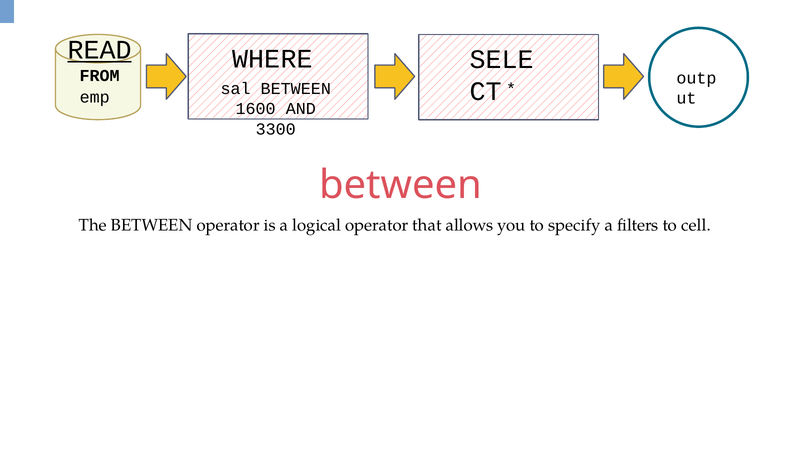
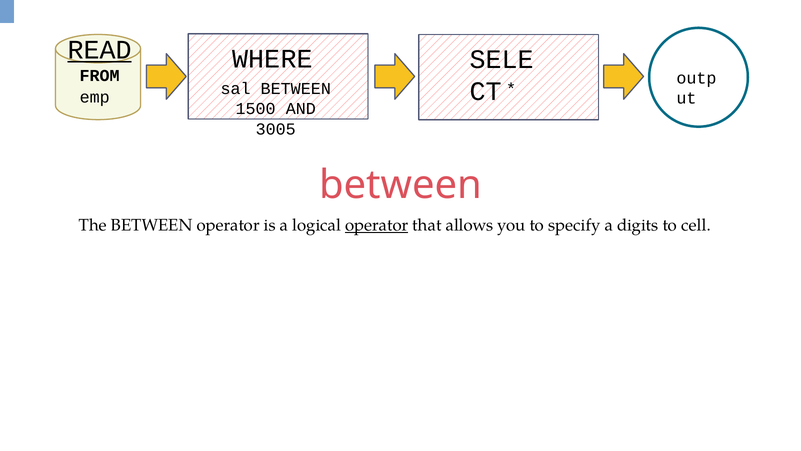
1600: 1600 -> 1500 (256, 109)
3300: 3300 -> 3005 (276, 129)
operator underline: none -> present (377, 225)
filters: filters -> digits (638, 225)
